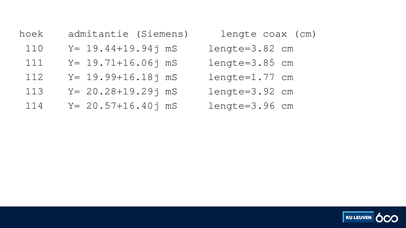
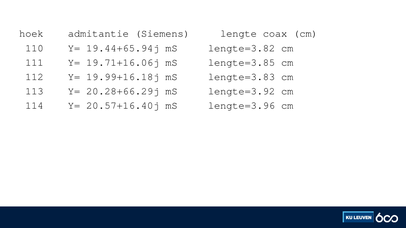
19.44+19.94j: 19.44+19.94j -> 19.44+65.94j (123, 48)
lengte=1.77: lengte=1.77 -> lengte=3.83 (242, 77)
20.28+19.29j: 20.28+19.29j -> 20.28+66.29j (123, 91)
